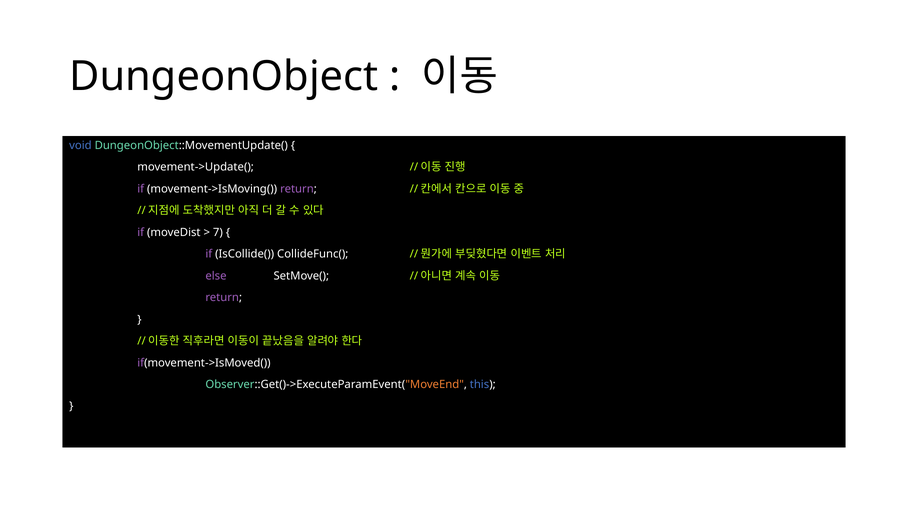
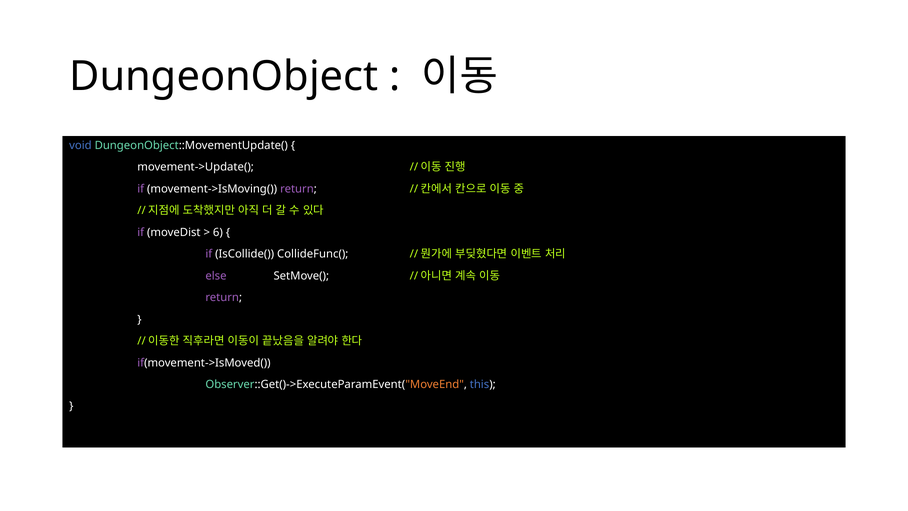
7: 7 -> 6 (218, 232)
